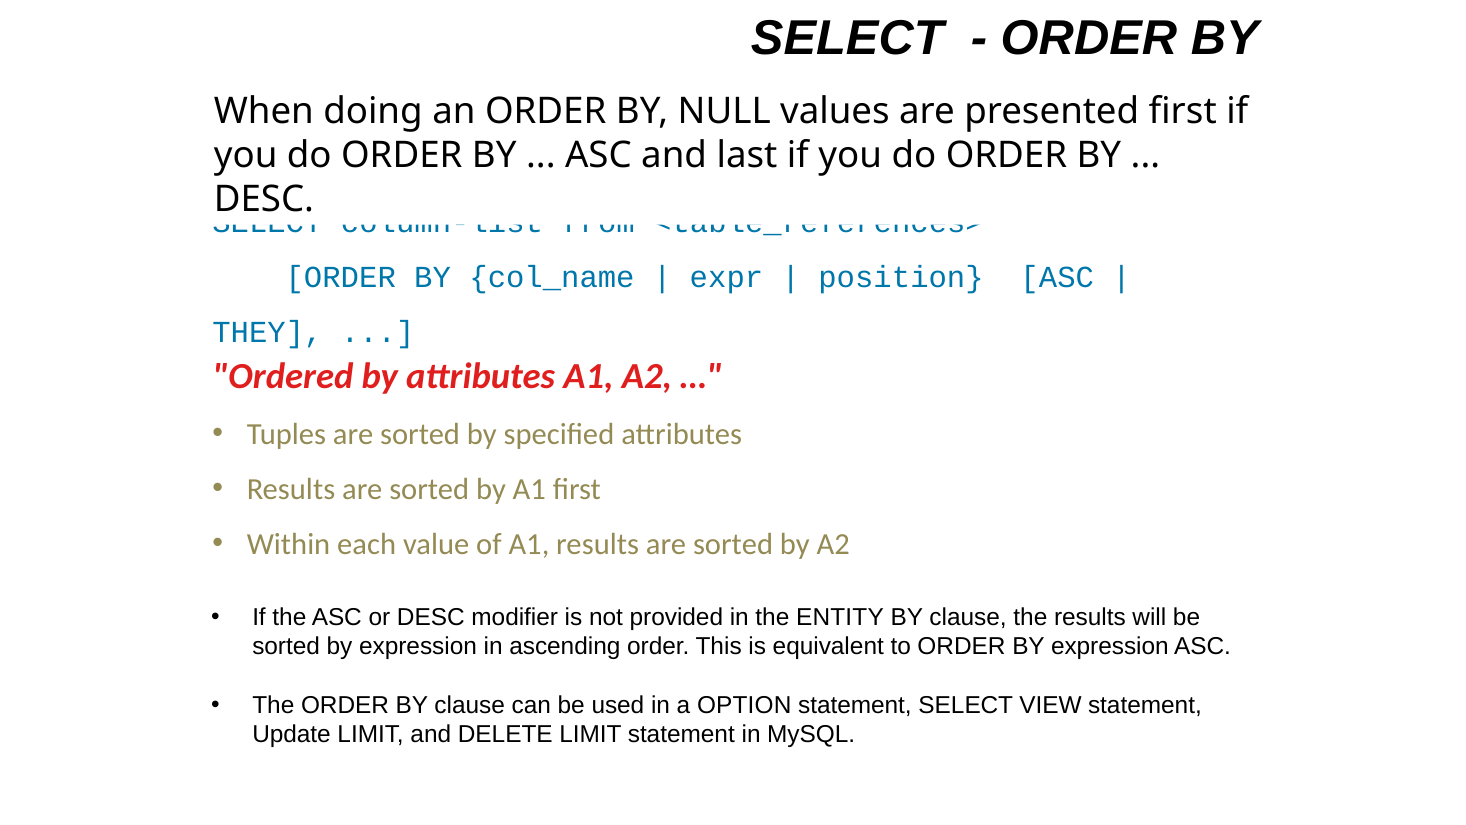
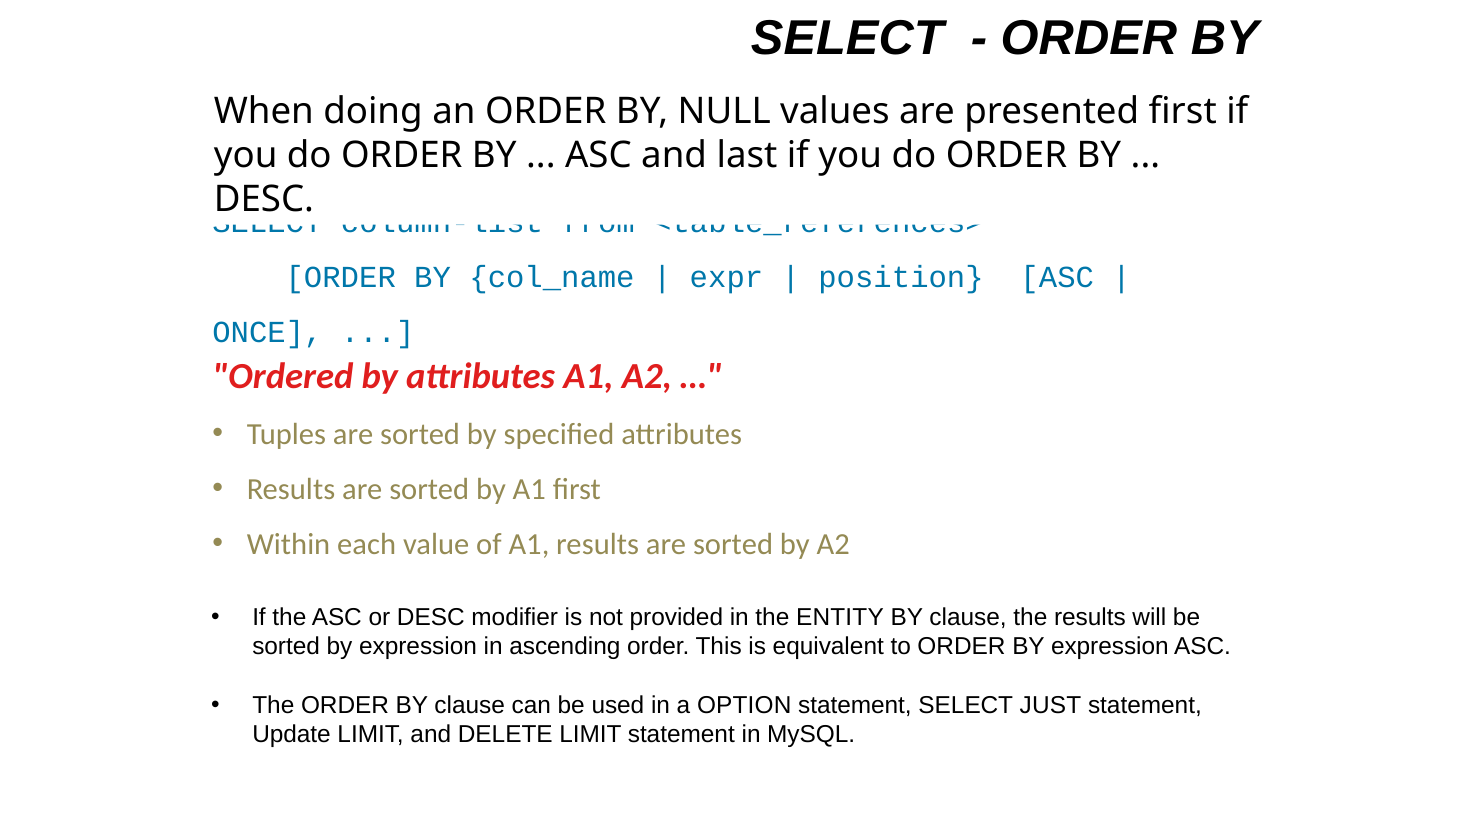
THEY: THEY -> ONCE (267, 332)
VIEW: VIEW -> JUST (1050, 705)
